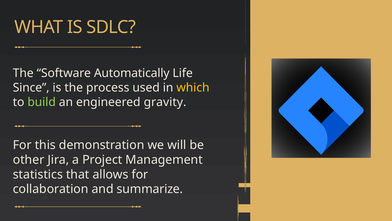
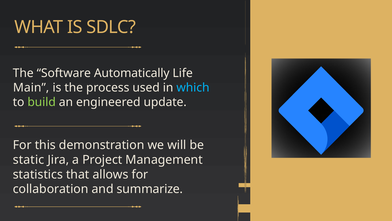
Since: Since -> Main (31, 87)
which colour: yellow -> light blue (193, 87)
gravity: gravity -> update (165, 102)
other: other -> static (29, 159)
